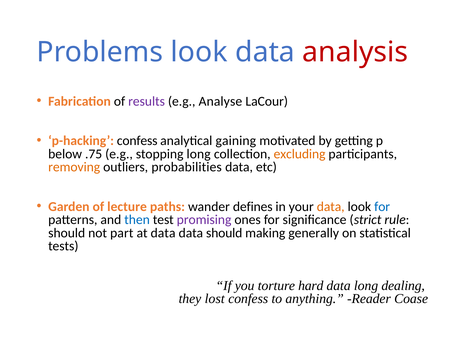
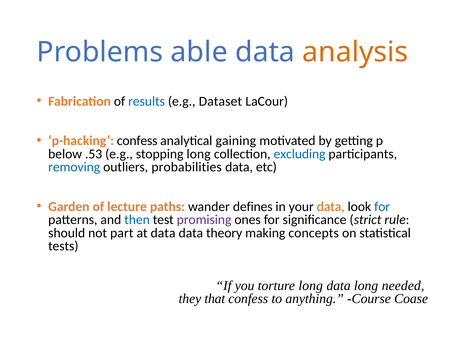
Problems look: look -> able (199, 52)
analysis colour: red -> orange (355, 52)
results colour: purple -> blue (147, 101)
Analyse: Analyse -> Dataset (220, 101)
.75: .75 -> .53 (94, 154)
excluding colour: orange -> blue (300, 154)
removing colour: orange -> blue (74, 167)
data should: should -> theory (224, 233)
generally: generally -> concepts (314, 233)
torture hard: hard -> long (311, 285)
dealing: dealing -> needed (403, 285)
lost: lost -> that (215, 299)
Reader: Reader -> Course (369, 299)
